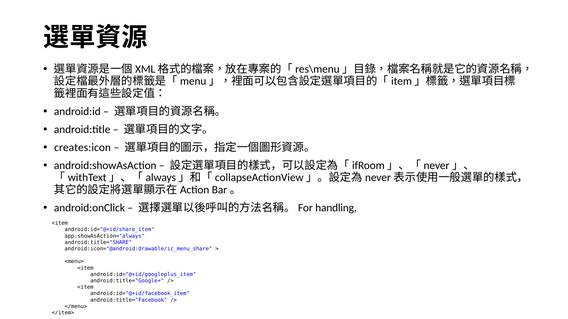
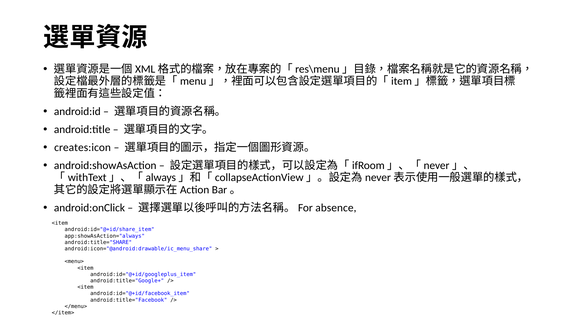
handling: handling -> absence (336, 208)
